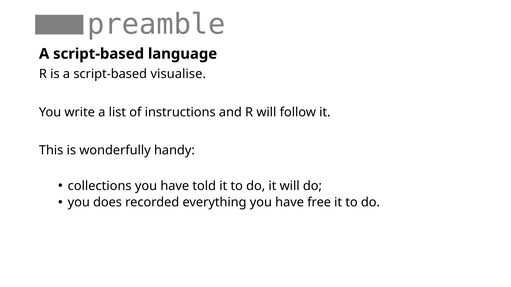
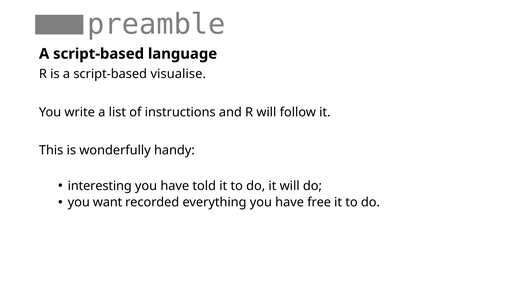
collections: collections -> interesting (100, 186)
does: does -> want (108, 203)
